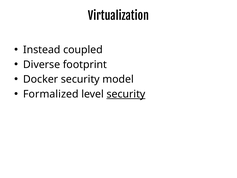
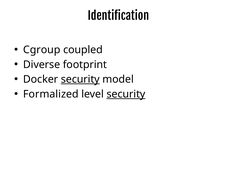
Virtualization: Virtualization -> Identification (118, 16)
Instead: Instead -> Cgroup (42, 50)
security underline: none -> present (80, 79)
